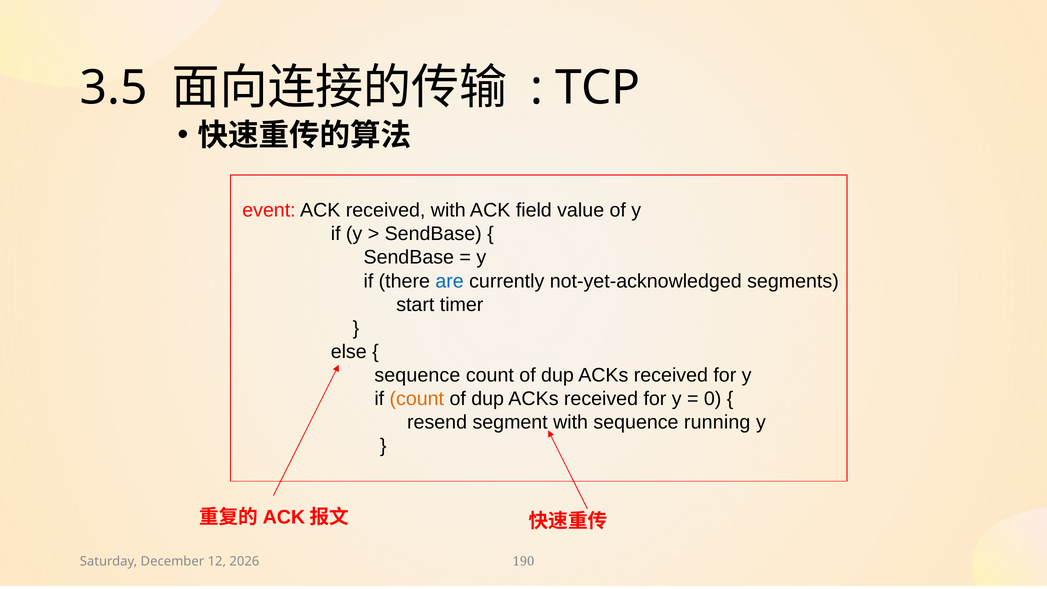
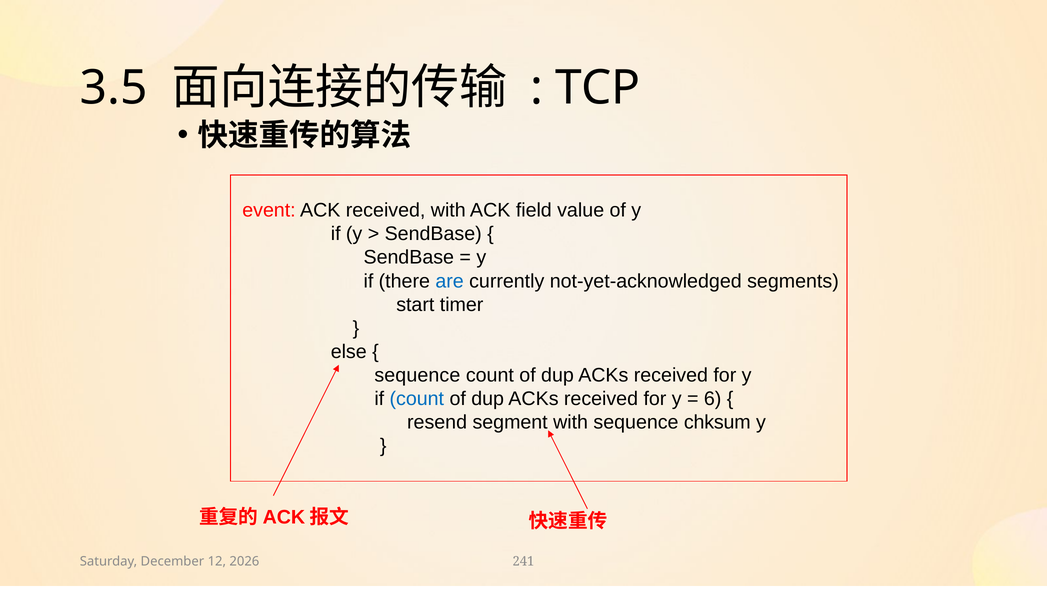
count colour: orange -> blue (417, 399)
0: 0 -> 6 (713, 399)
running: running -> chksum (717, 422)
190: 190 -> 241 (523, 561)
